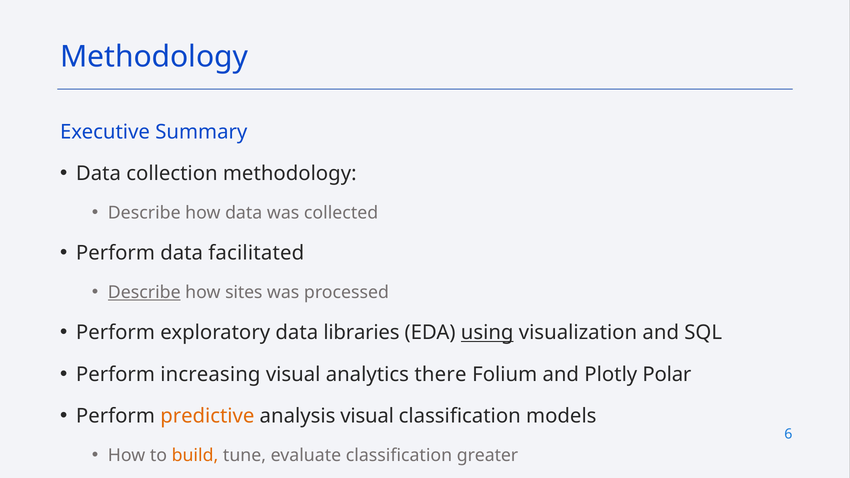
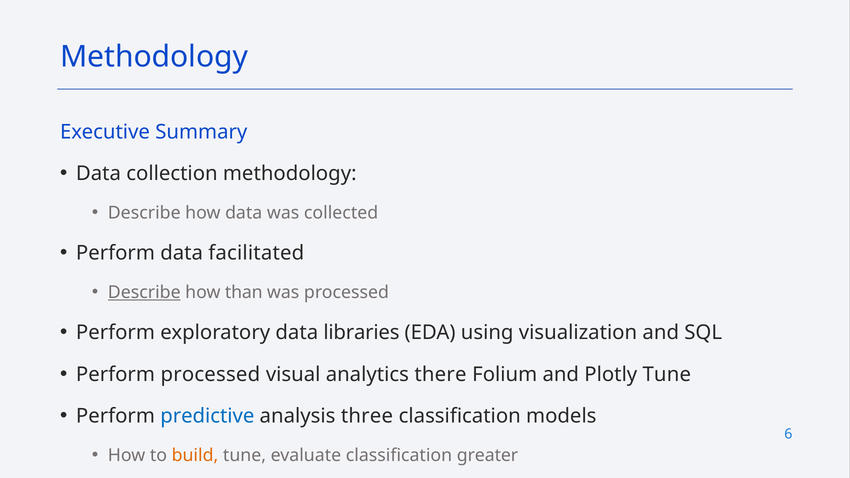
sites: sites -> than (244, 292)
using underline: present -> none (487, 333)
Perform increasing: increasing -> processed (210, 374)
Plotly Polar: Polar -> Tune (667, 374)
predictive colour: orange -> blue (207, 416)
analysis visual: visual -> three (367, 416)
